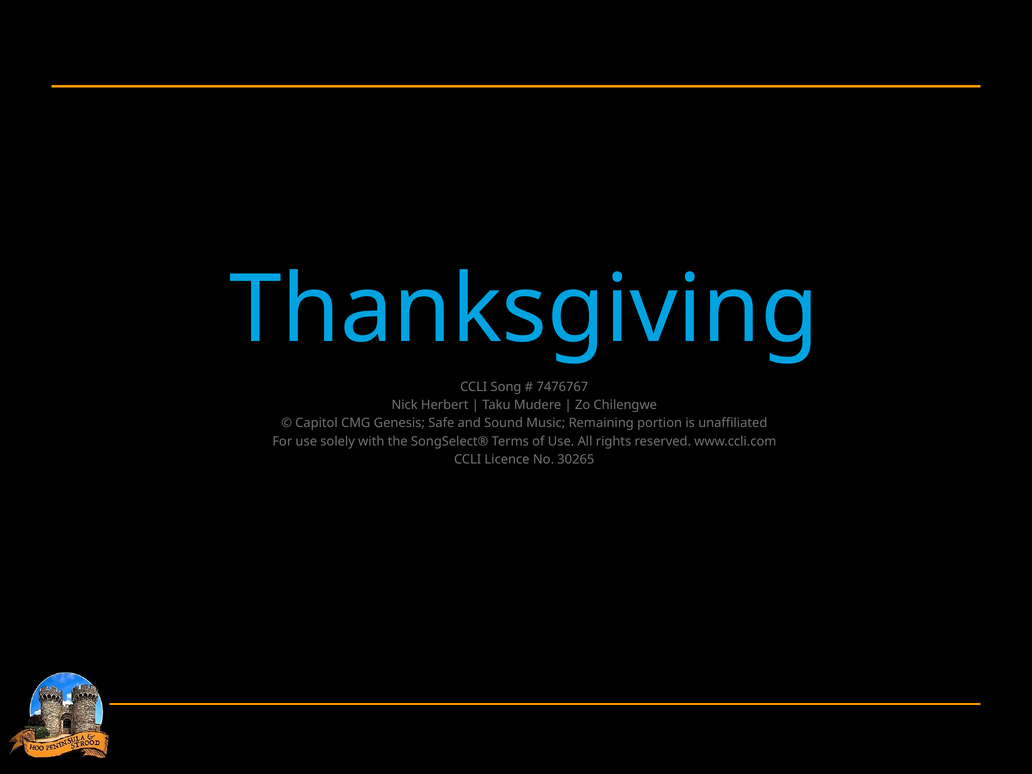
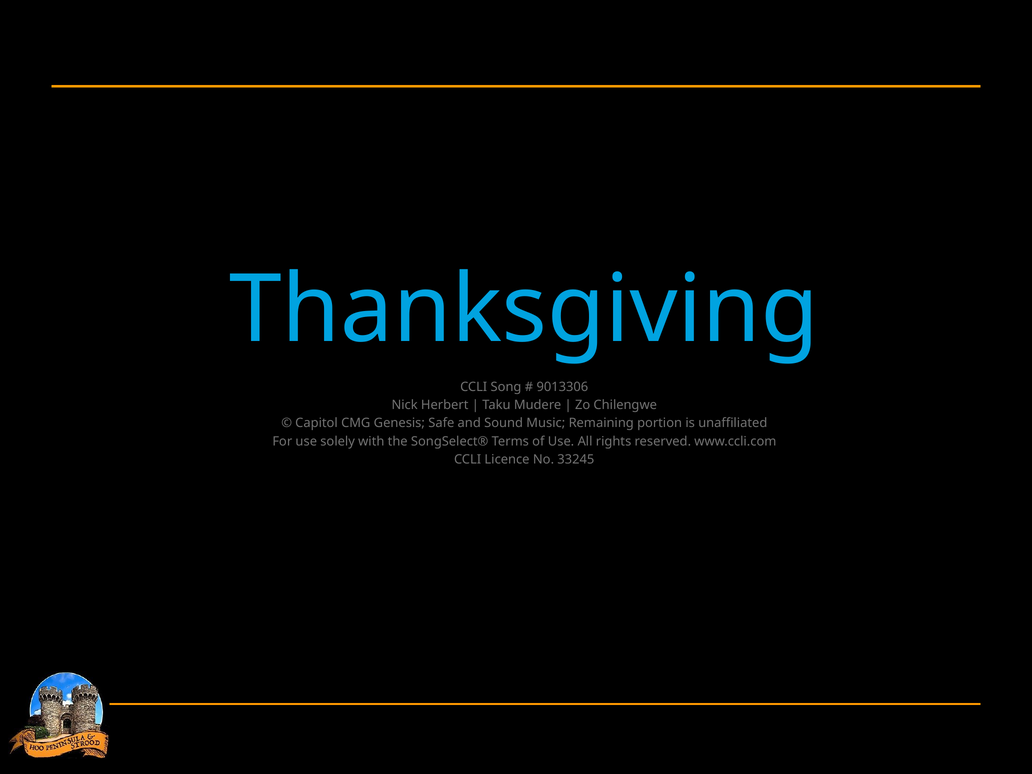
7476767: 7476767 -> 9013306 (562, 387)
30265: 30265 -> 33245 (576, 459)
